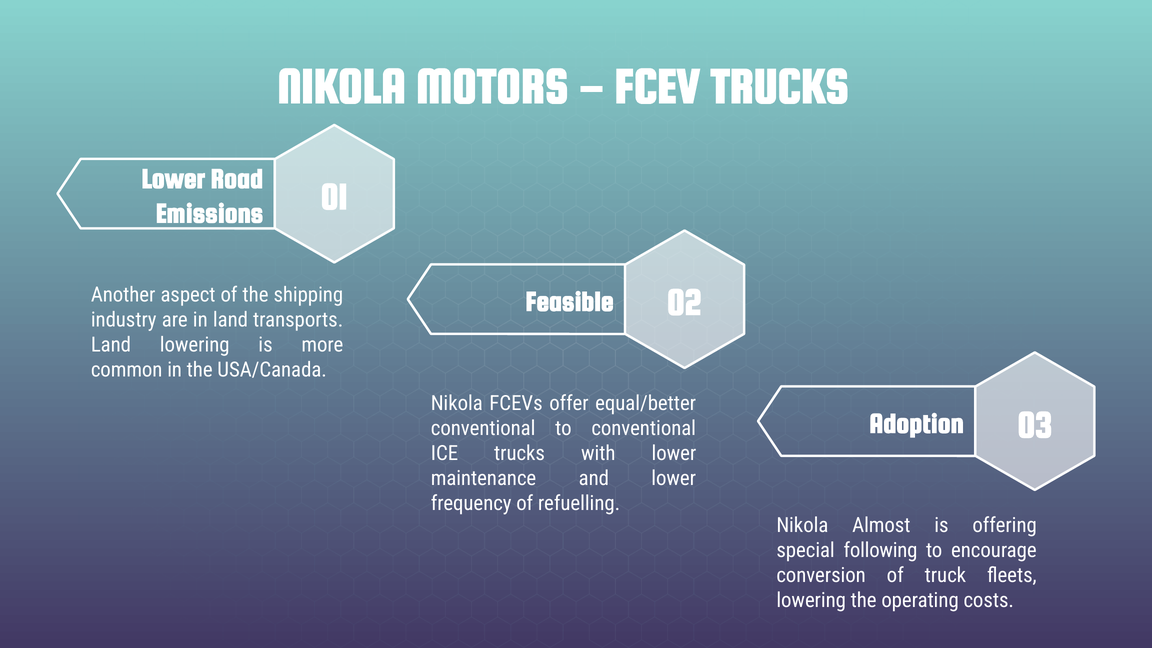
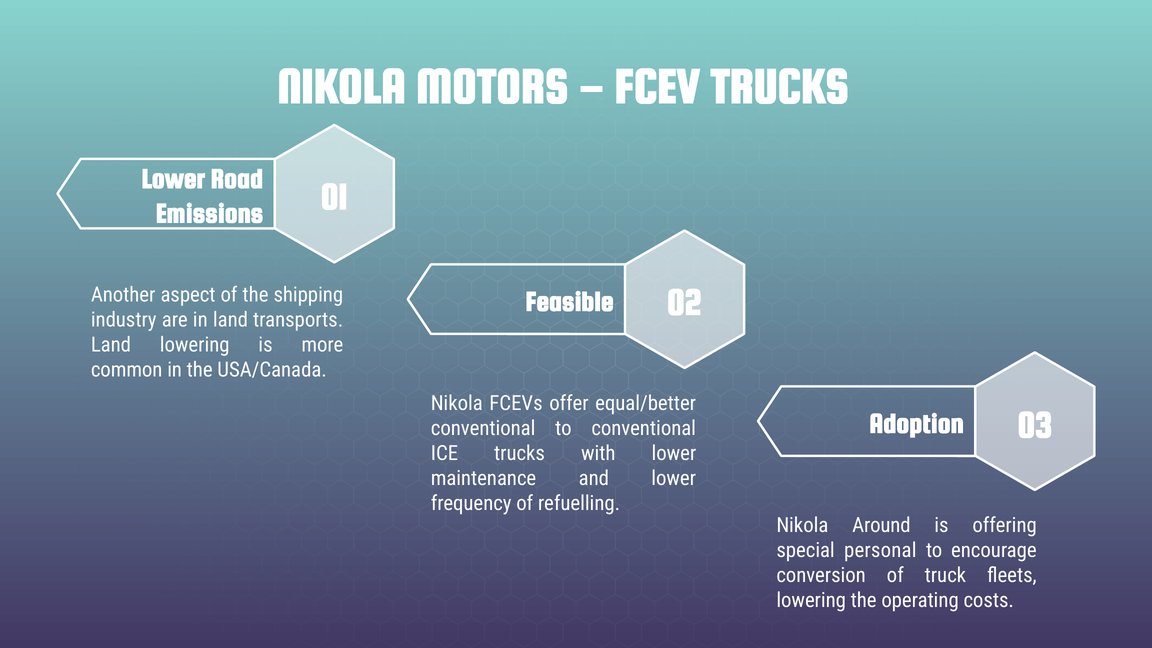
Almost: Almost -> Around (881, 525)
following: following -> personal (880, 550)
